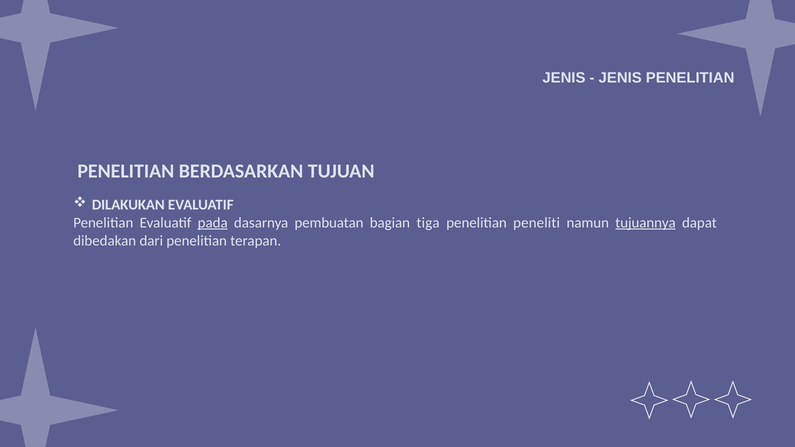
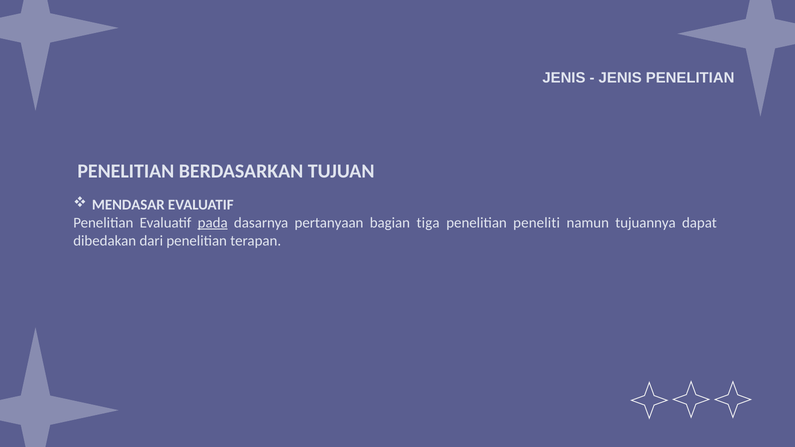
DILAKUKAN: DILAKUKAN -> MENDASAR (128, 205)
pembuatan: pembuatan -> pertanyaan (329, 223)
tujuannya underline: present -> none (646, 223)
